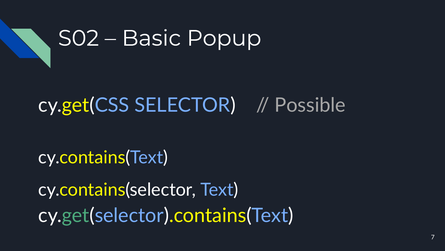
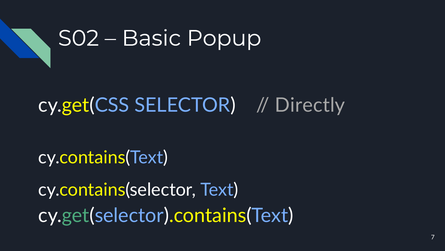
Possible: Possible -> Directly (310, 105)
